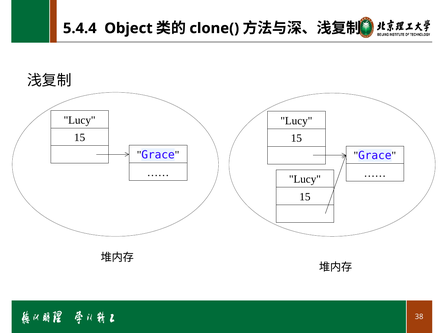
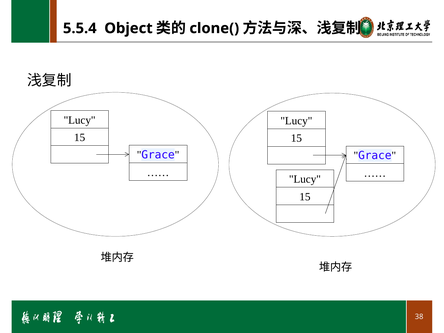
5.4.4: 5.4.4 -> 5.5.4 (80, 28)
